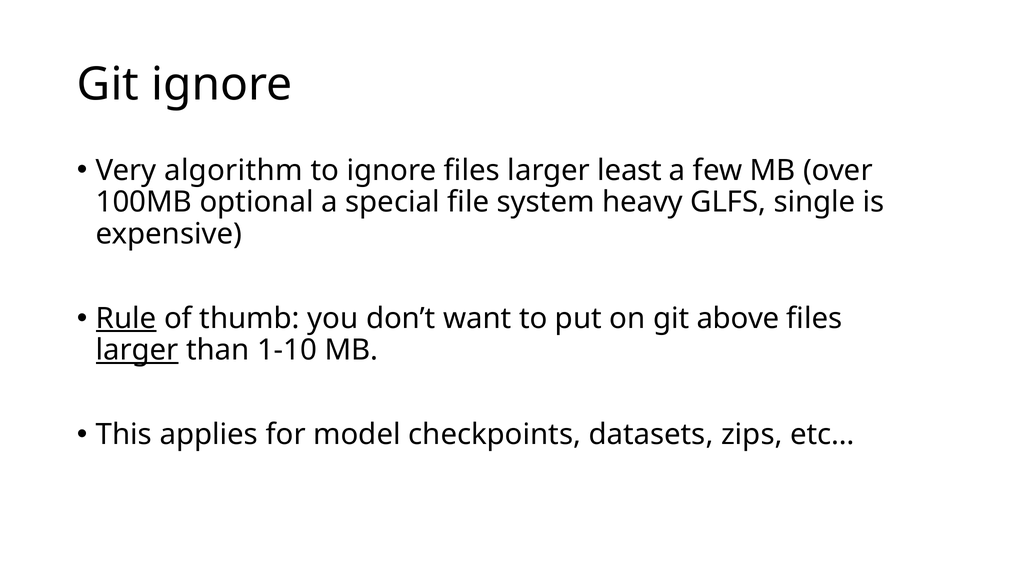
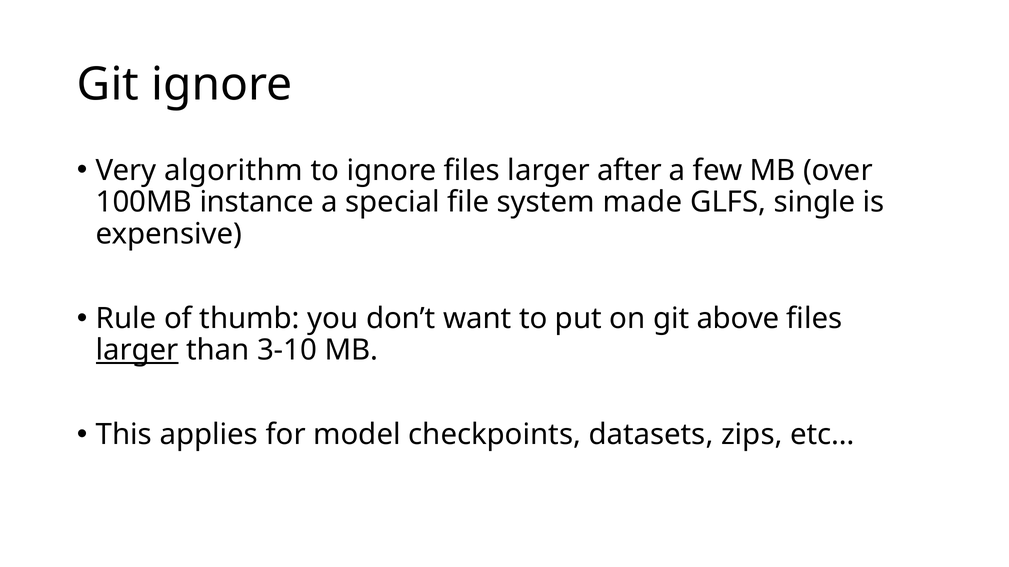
least: least -> after (630, 171)
optional: optional -> instance (257, 202)
heavy: heavy -> made (642, 202)
Rule underline: present -> none (126, 319)
1-10: 1-10 -> 3-10 (287, 351)
